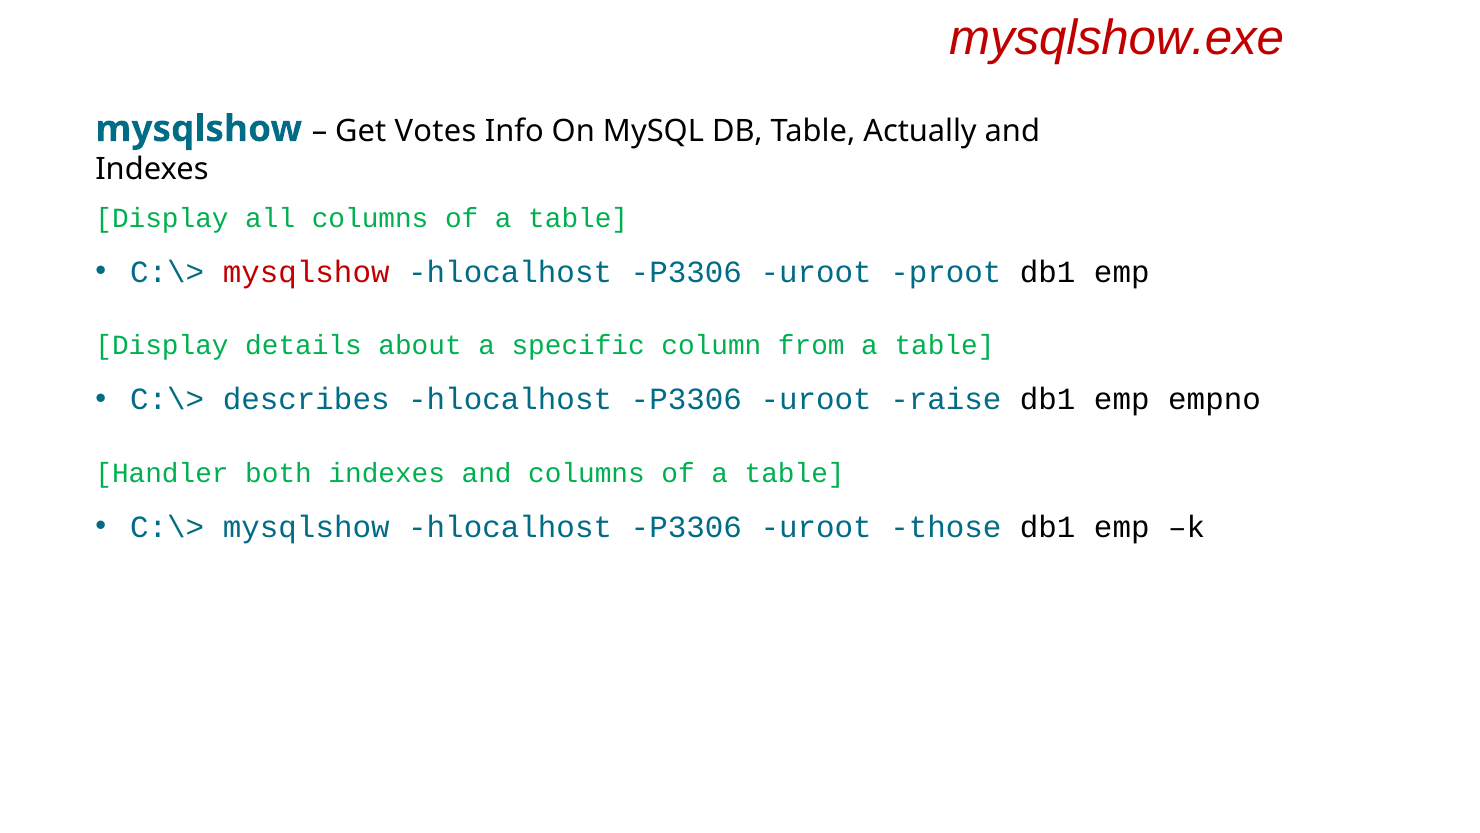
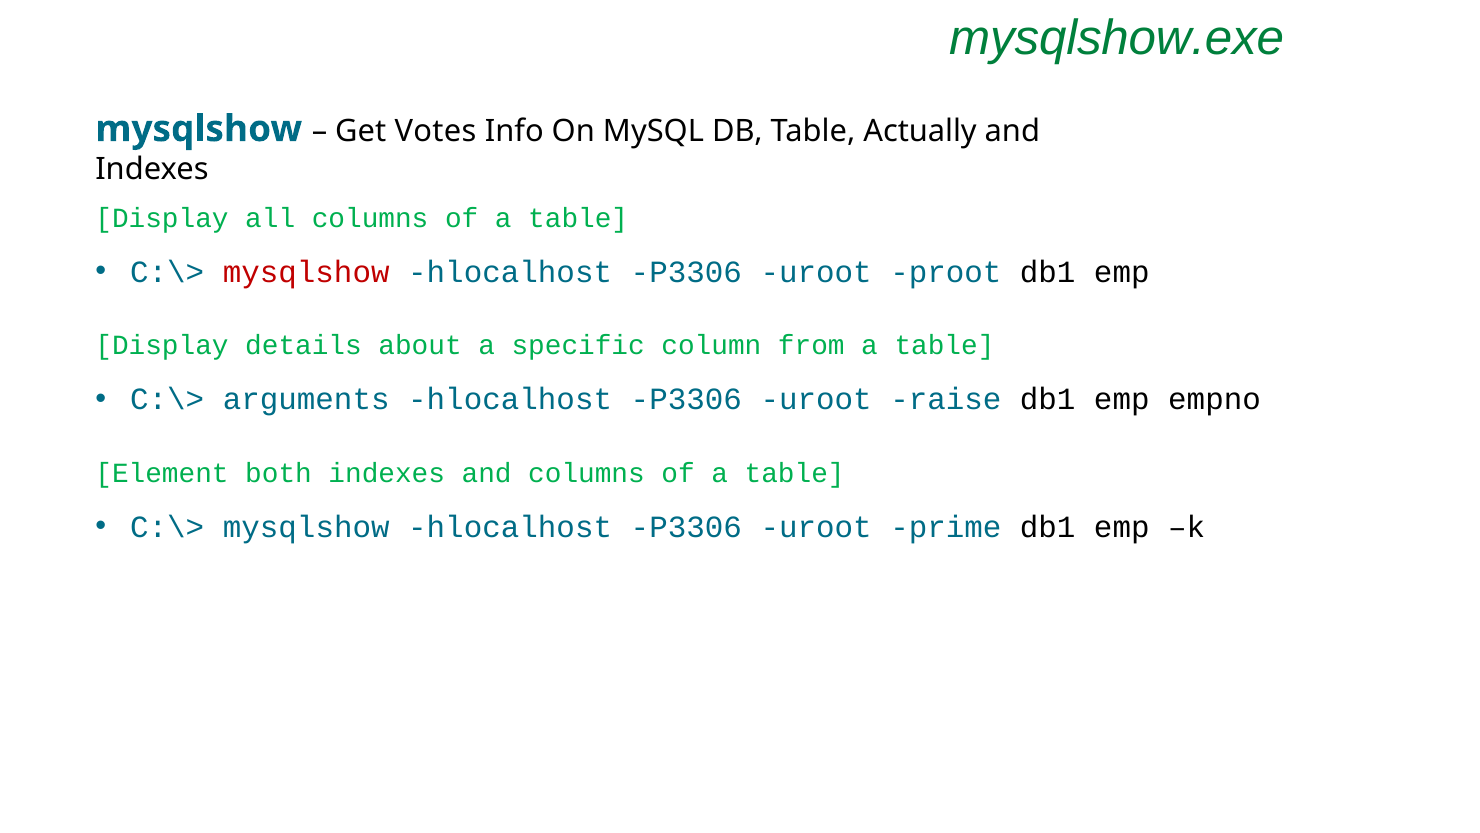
mysqlshow.exe colour: red -> green (1117, 39)
describes: describes -> arguments (306, 399)
Handler: Handler -> Element (162, 473)
those: those -> prime (946, 527)
